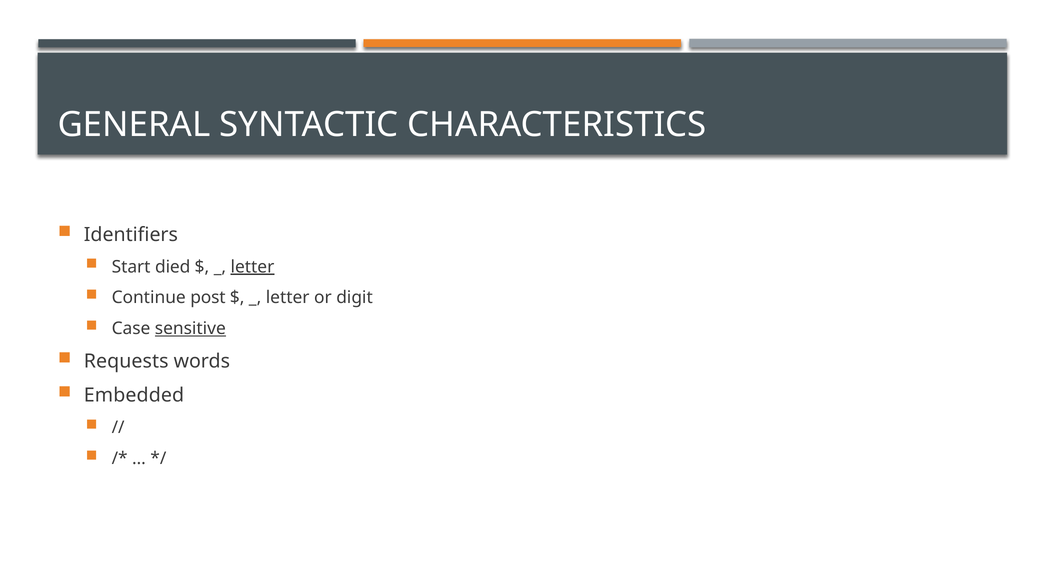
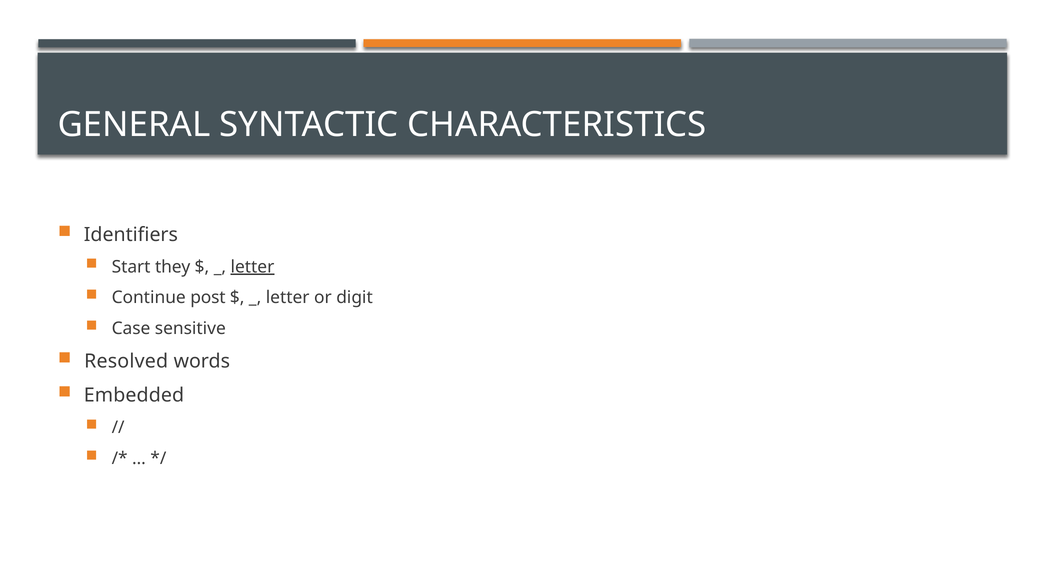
died: died -> they (173, 267)
sensitive underline: present -> none (190, 329)
Requests: Requests -> Resolved (126, 361)
